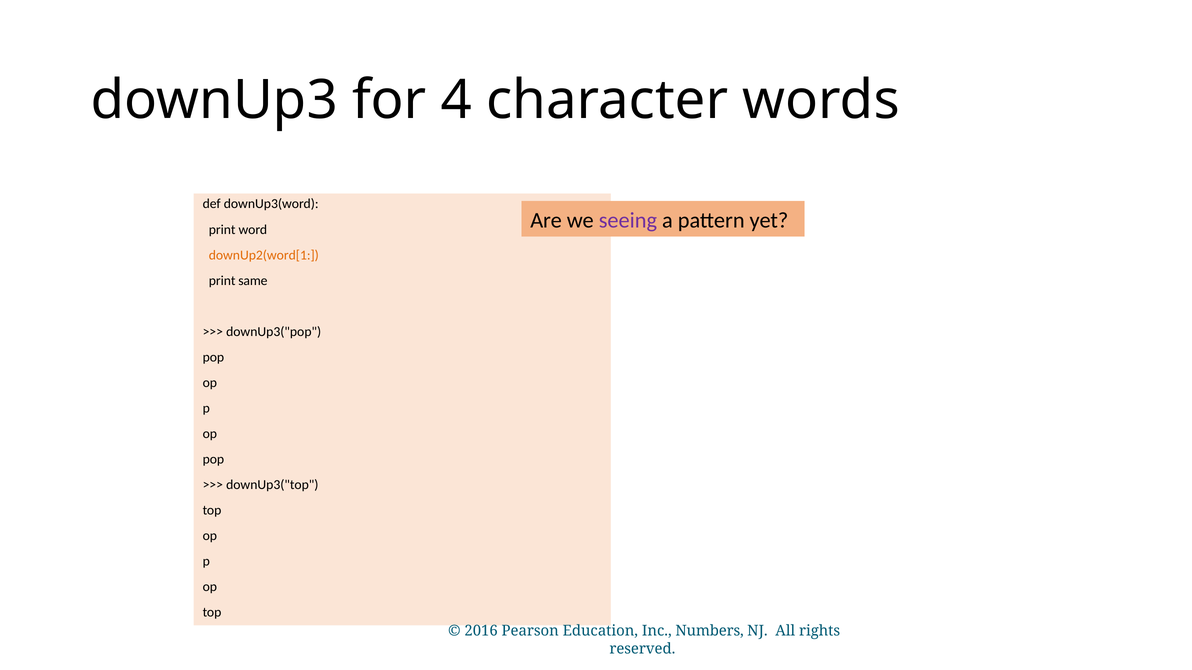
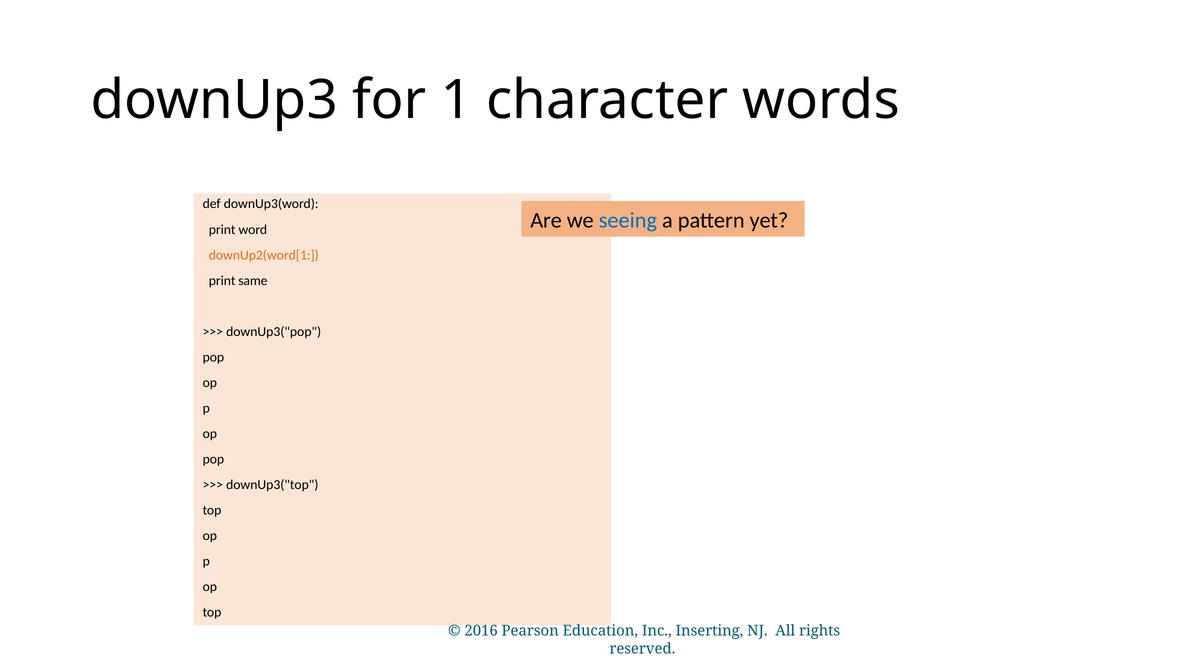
4: 4 -> 1 (456, 100)
seeing colour: purple -> blue (628, 220)
Numbers: Numbers -> Inserting (710, 631)
